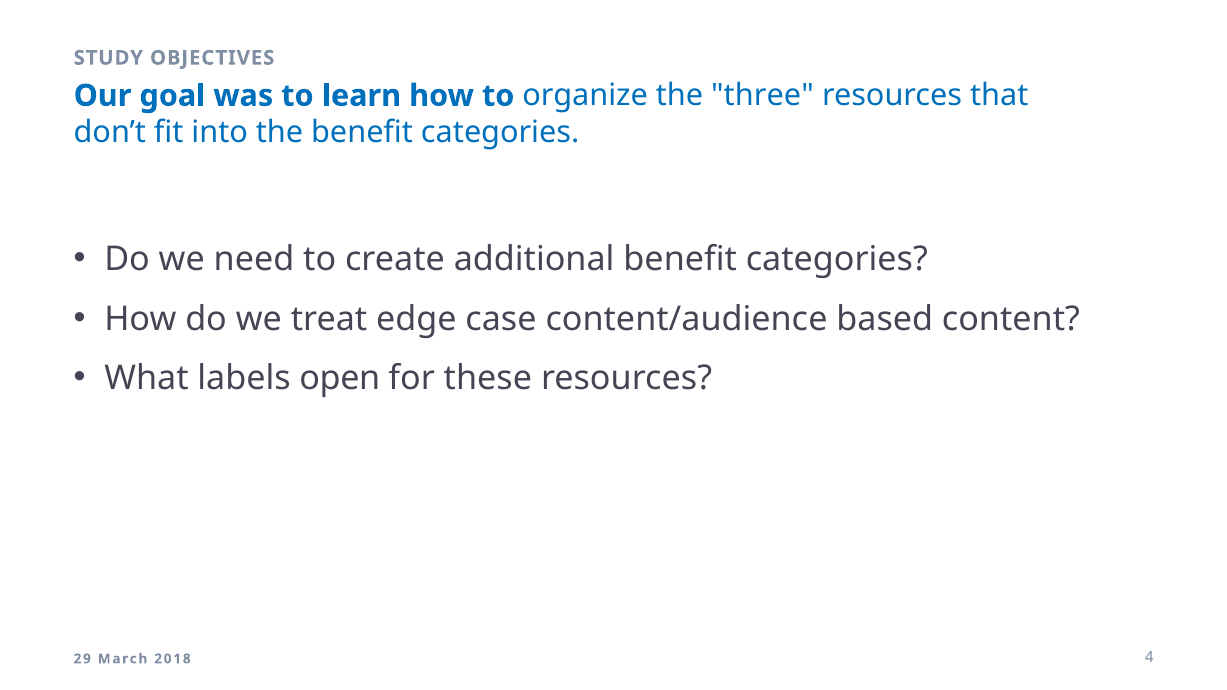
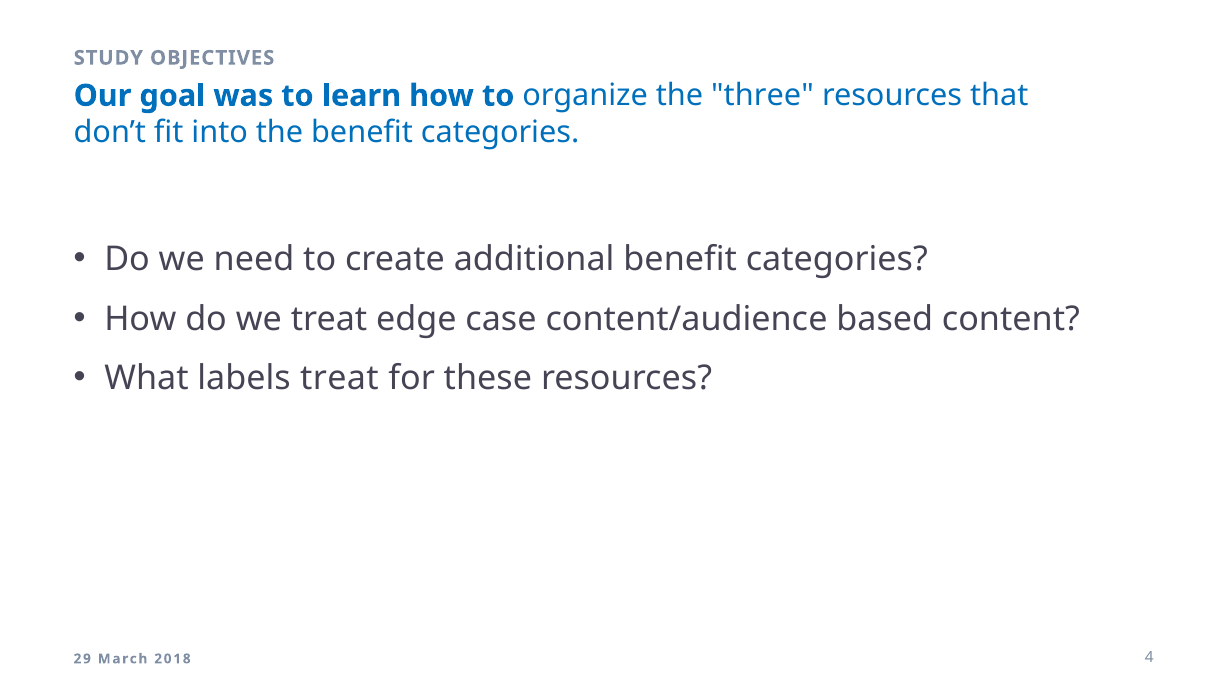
labels open: open -> treat (339, 378)
